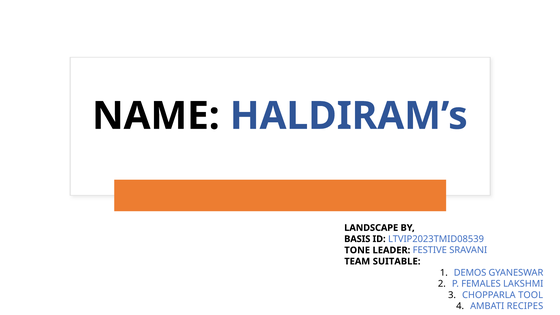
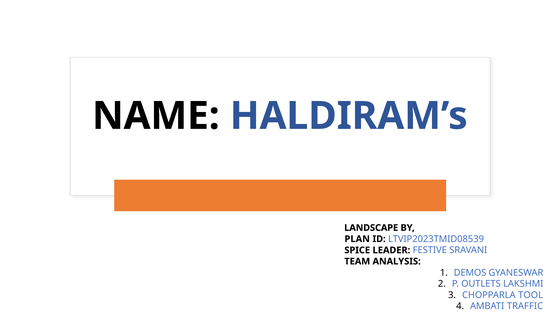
BASIS: BASIS -> PLAN (357, 239)
TONE: TONE -> SPICE (357, 250)
SUITABLE: SUITABLE -> ANALYSIS (397, 261)
FEMALES: FEMALES -> OUTLETS (481, 284)
RECIPES: RECIPES -> TRAFFIC (525, 306)
